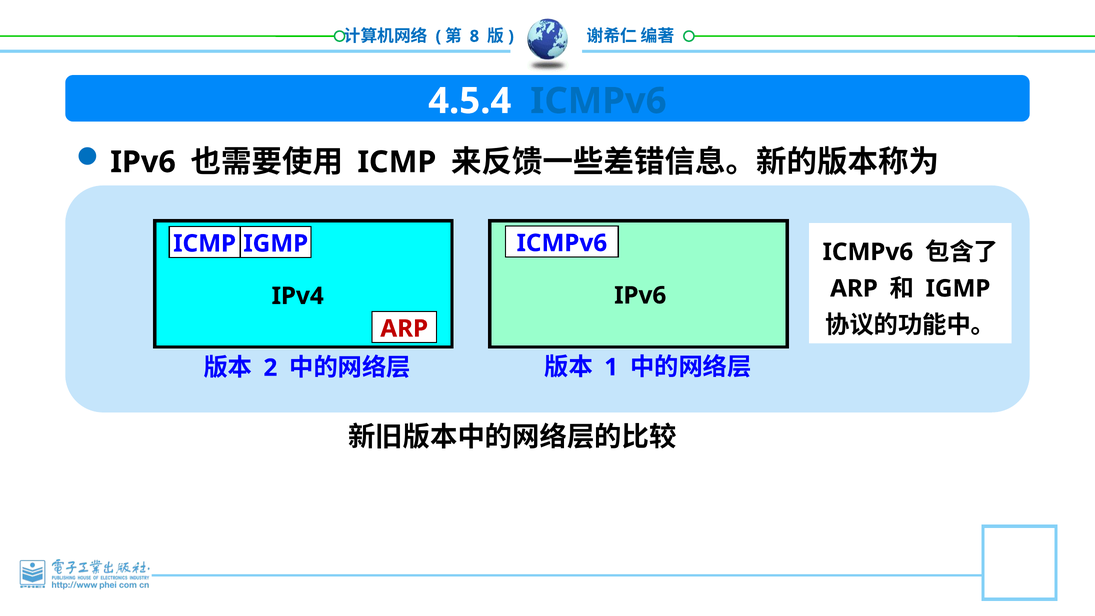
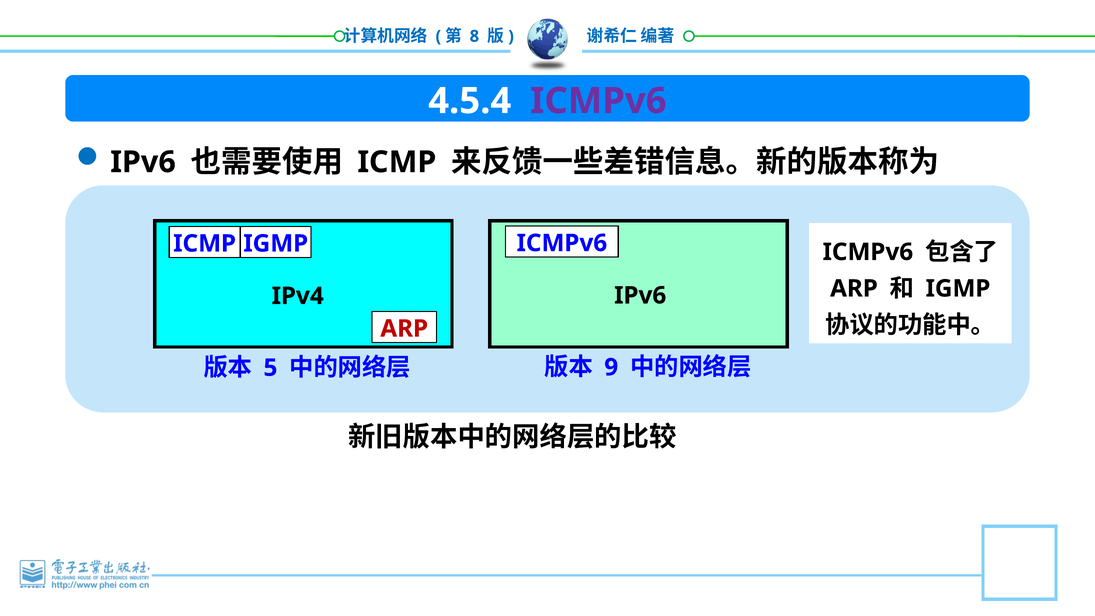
ICMPv6 colour: blue -> purple (598, 101)
1: 1 -> 9 (611, 367)
2: 2 -> 5 (270, 368)
